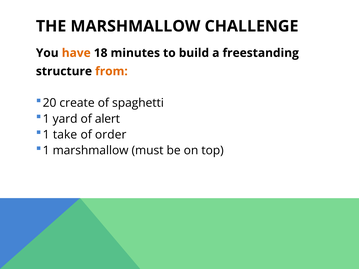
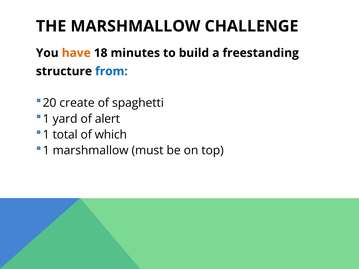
from colour: orange -> blue (111, 71)
take: take -> total (65, 135)
order: order -> which (111, 135)
